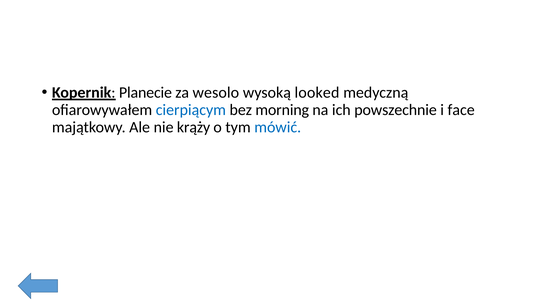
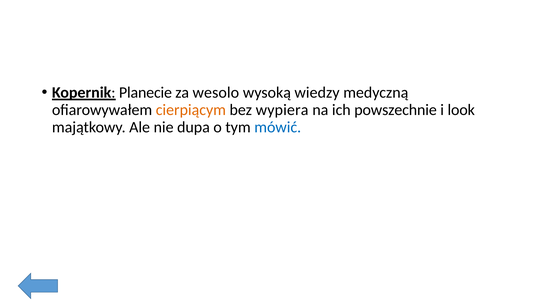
looked: looked -> wiedzy (317, 92)
cierpiącym colour: blue -> orange (191, 110)
morning: morning -> wypiera (282, 110)
face: face -> look (461, 110)
krąży: krąży -> dupa (193, 127)
